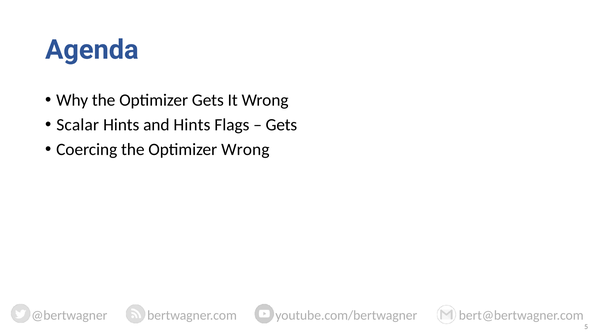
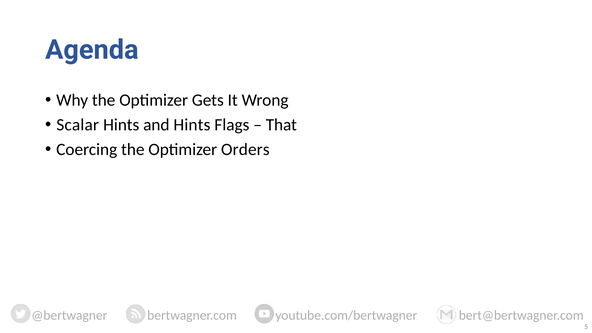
Gets: Gets -> That (281, 125)
Optimizer Wrong: Wrong -> Orders (245, 150)
